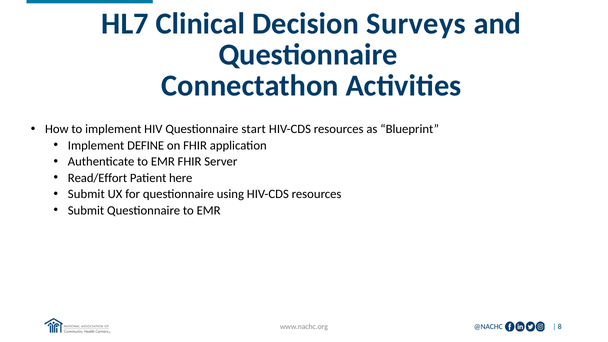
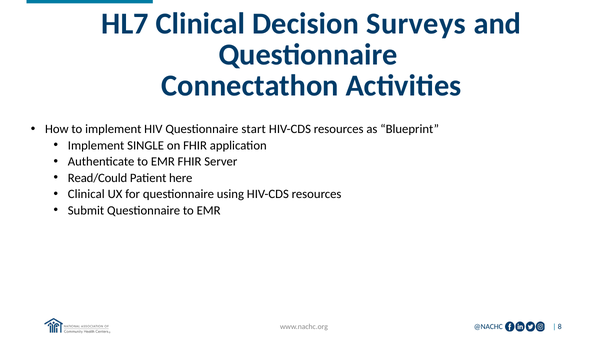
DEFINE: DEFINE -> SINGLE (146, 145)
Read/Effort: Read/Effort -> Read/Could (98, 178)
Submit: Submit -> Clinical (86, 194)
